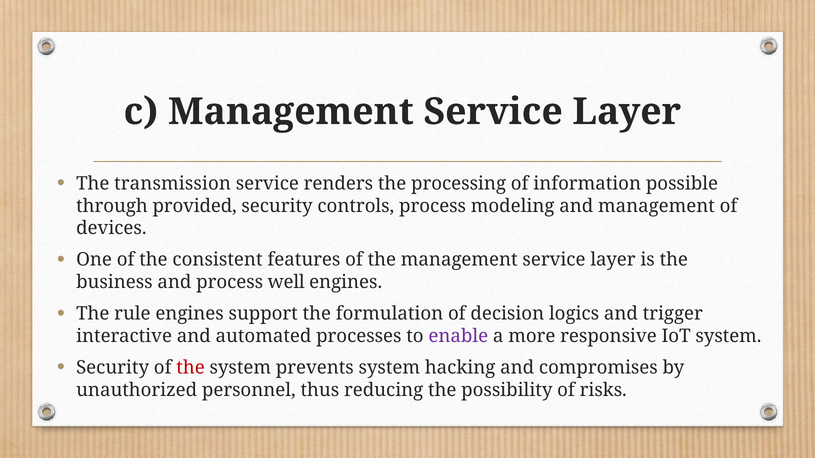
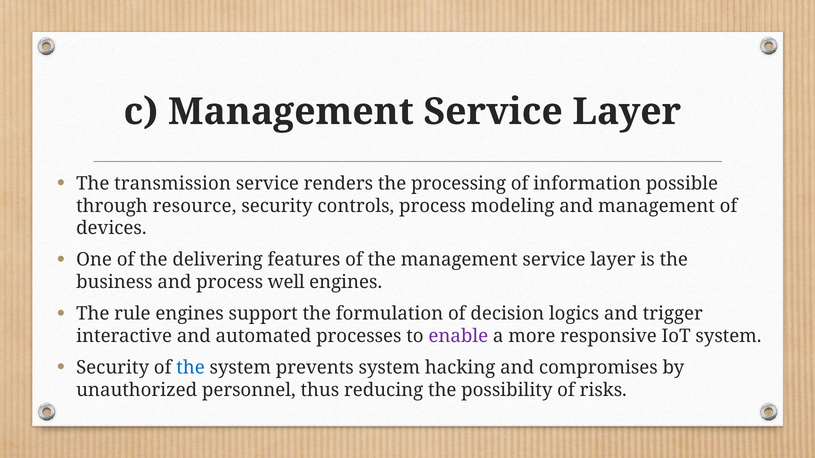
provided: provided -> resource (194, 206)
consistent: consistent -> delivering (218, 260)
the colour: red -> blue (191, 368)
